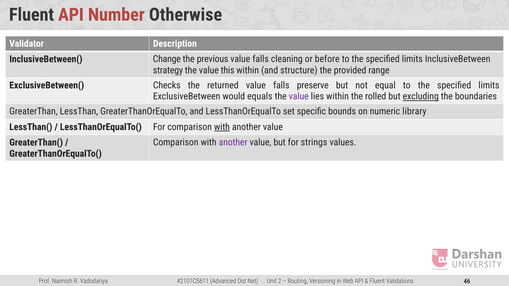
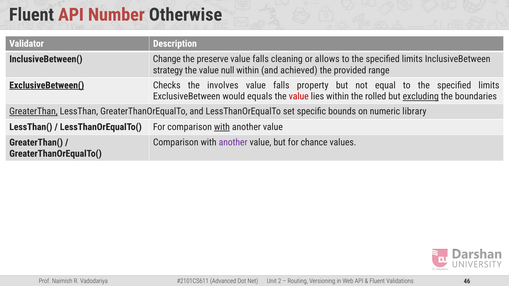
previous: previous -> preserve (213, 59)
before: before -> allows (327, 59)
this: this -> null (228, 70)
structure: structure -> achieved (299, 70)
ExclusiveBetween( underline: none -> present (47, 85)
returned: returned -> involves (223, 85)
preserve: preserve -> property (313, 85)
value colour: purple -> red (299, 97)
GreaterThan underline: none -> present (33, 112)
strings: strings -> chance (314, 143)
